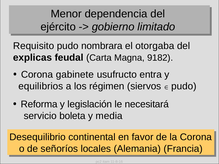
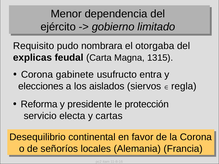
9182: 9182 -> 1315 (160, 58)
equilibrios: equilibrios -> elecciones (41, 86)
régimen: régimen -> aislados (107, 86)
pudo: pudo -> regla (184, 86)
legislación: legislación -> presidente (90, 104)
necesitará: necesitará -> protección (147, 104)
boleta: boleta -> electa (72, 116)
media: media -> cartas (109, 116)
